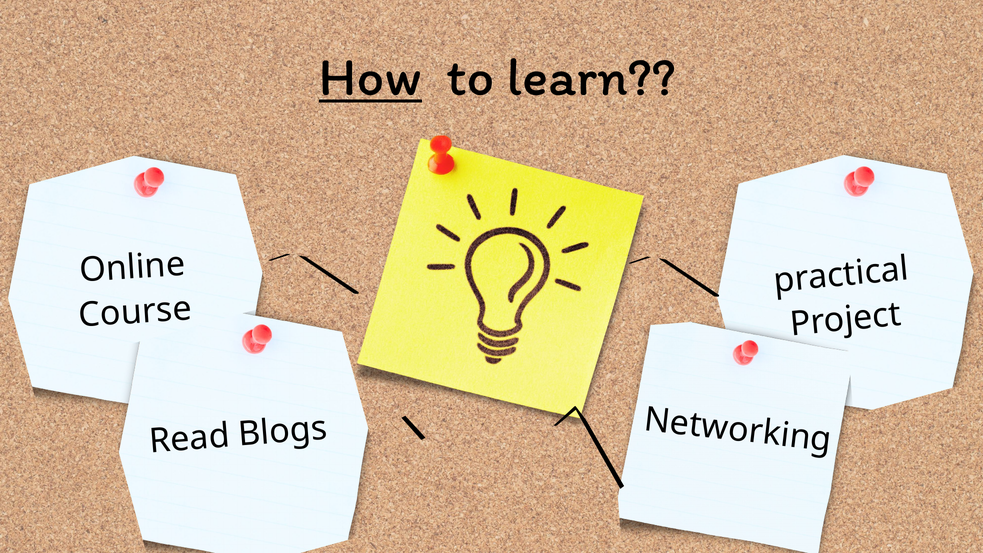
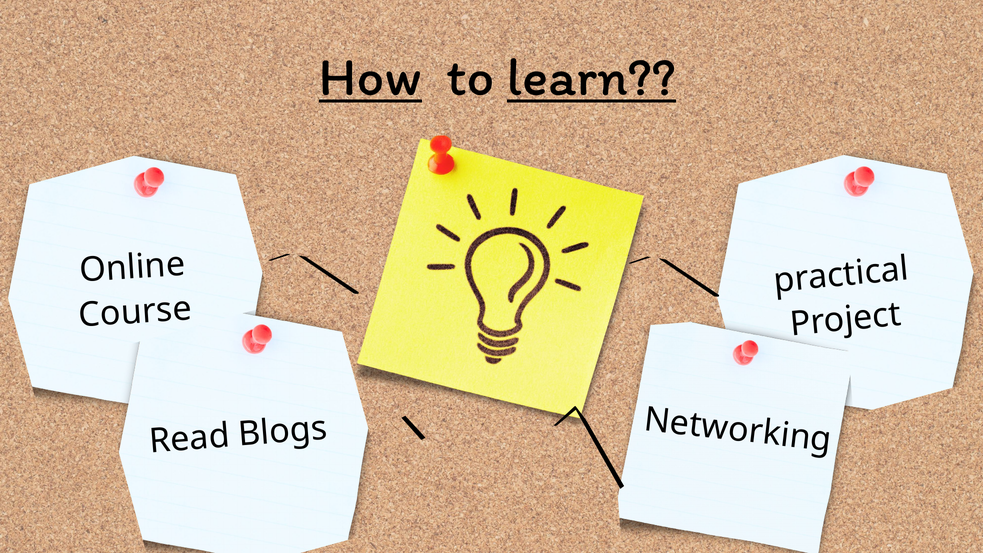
learn underline: none -> present (592, 77)
